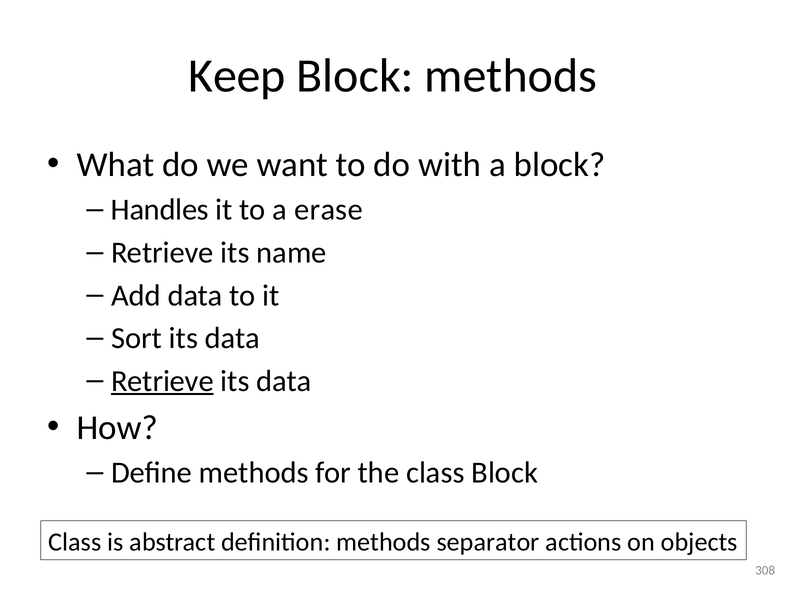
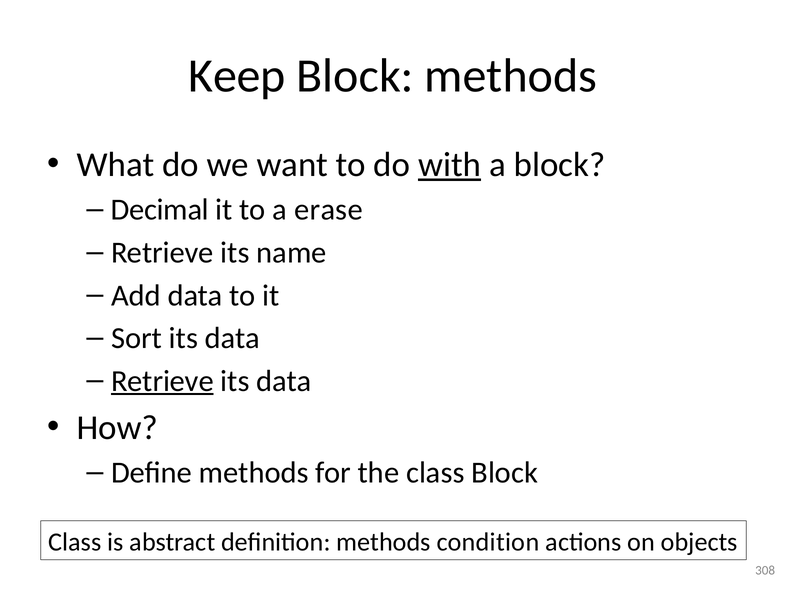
with underline: none -> present (450, 165)
Handles: Handles -> Decimal (160, 210)
separator: separator -> condition (488, 543)
